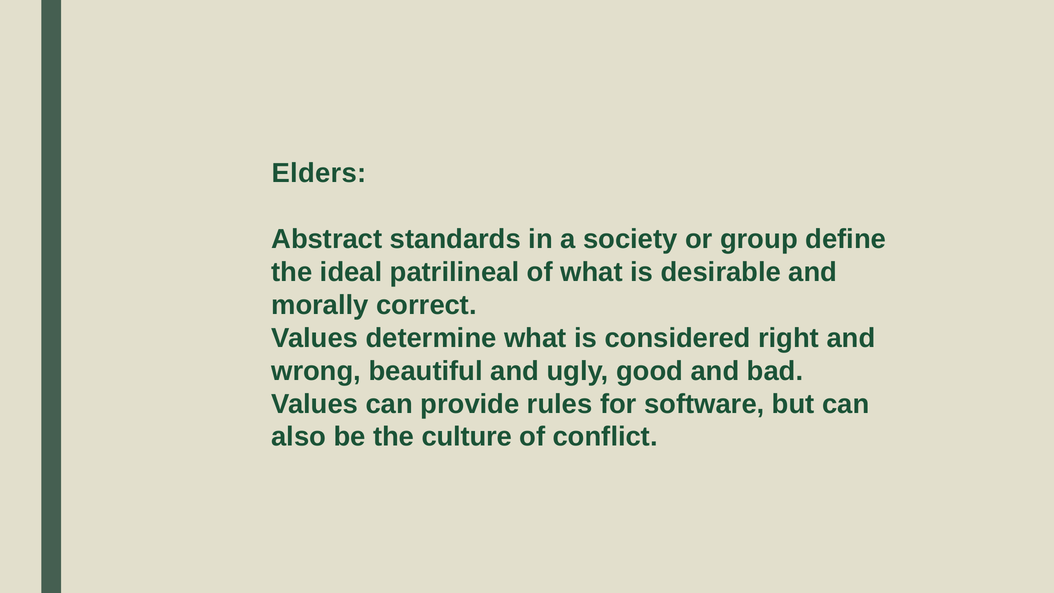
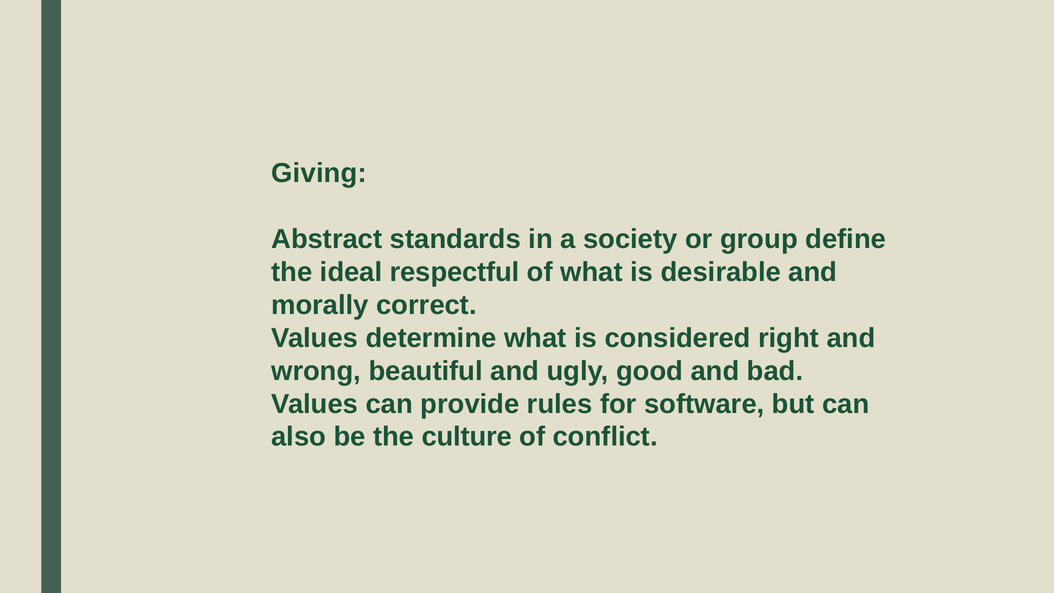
Elders: Elders -> Giving (319, 173)
patrilineal: patrilineal -> respectful (455, 272)
